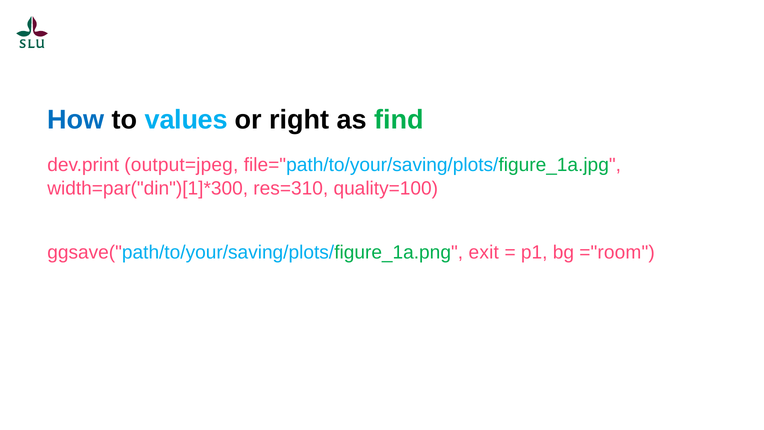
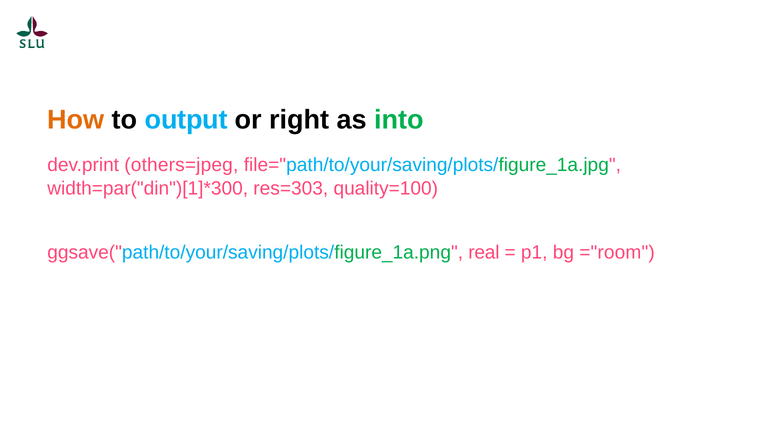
How colour: blue -> orange (76, 120)
values: values -> output (186, 120)
find: find -> into (399, 120)
output=jpeg: output=jpeg -> others=jpeg (181, 165)
res=310: res=310 -> res=303 (291, 188)
exit: exit -> real (484, 252)
